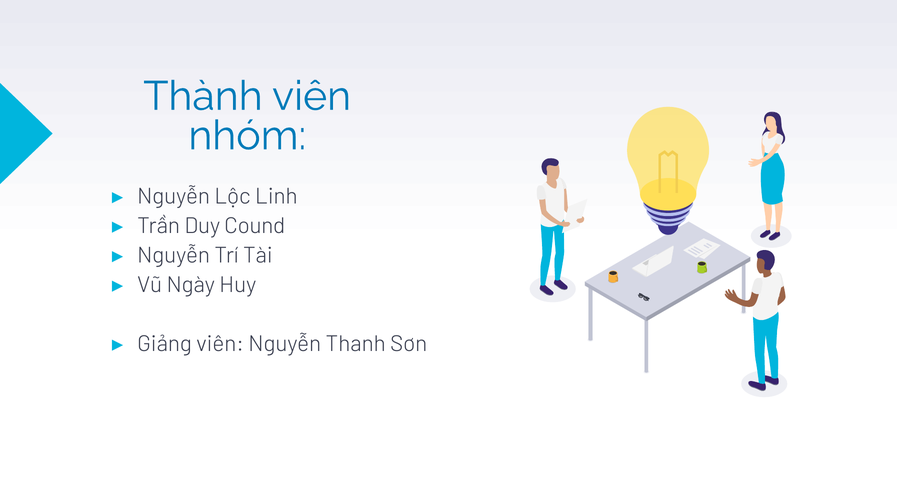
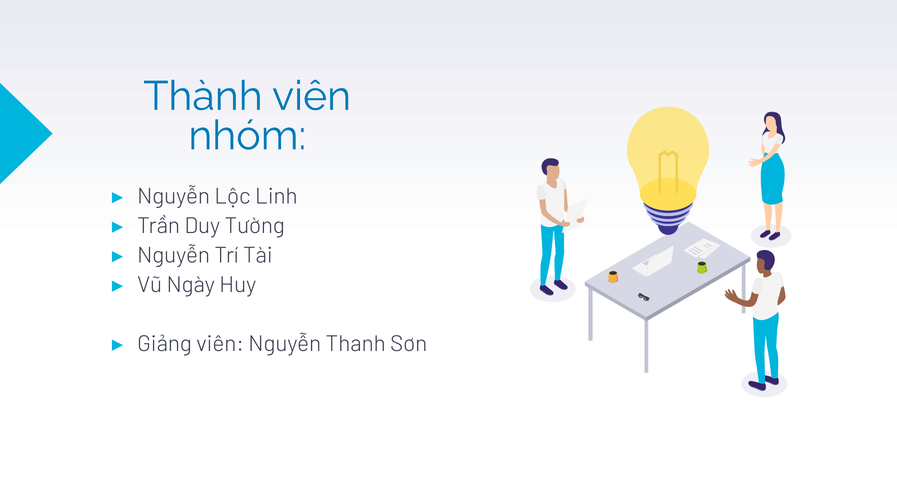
Cound: Cound -> Tường (255, 226)
